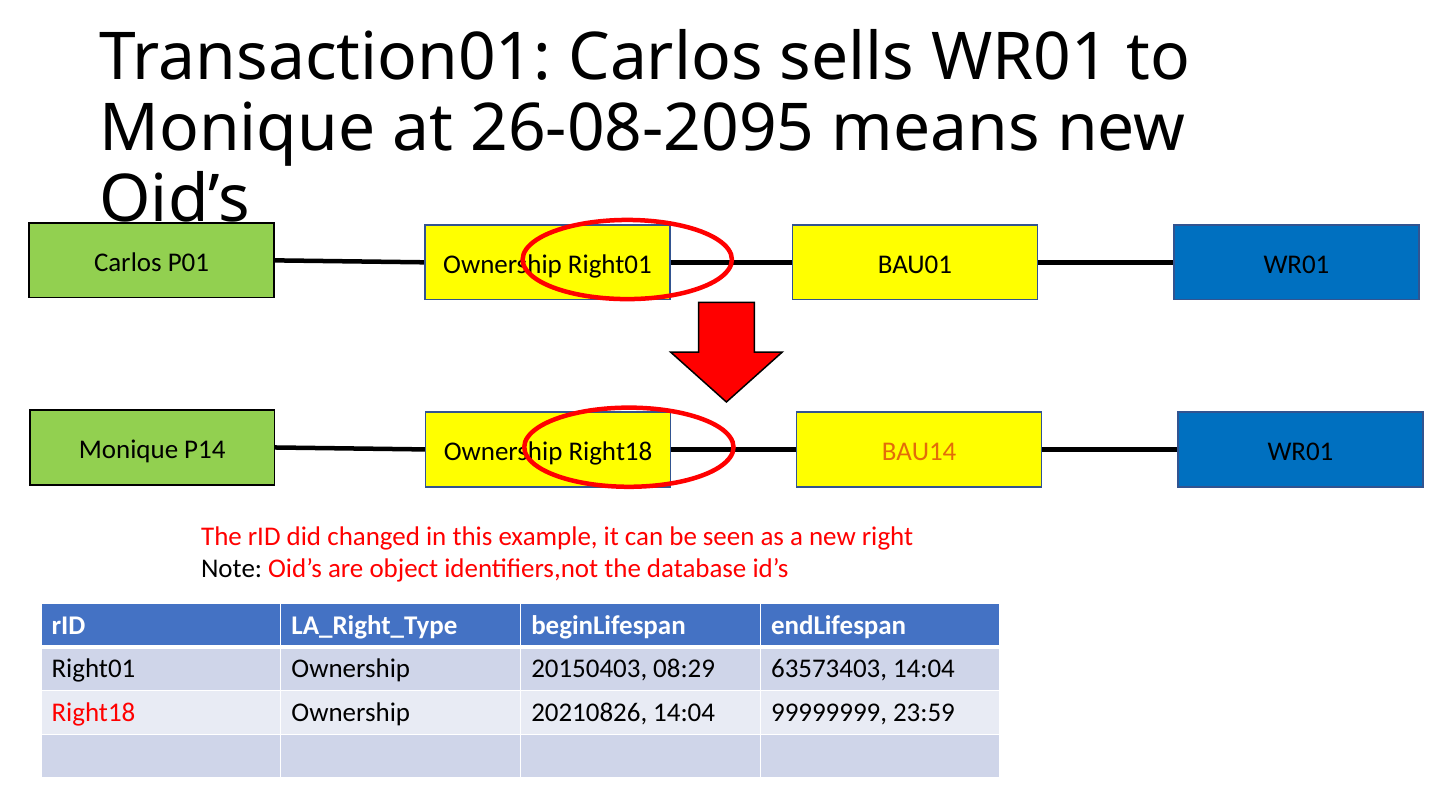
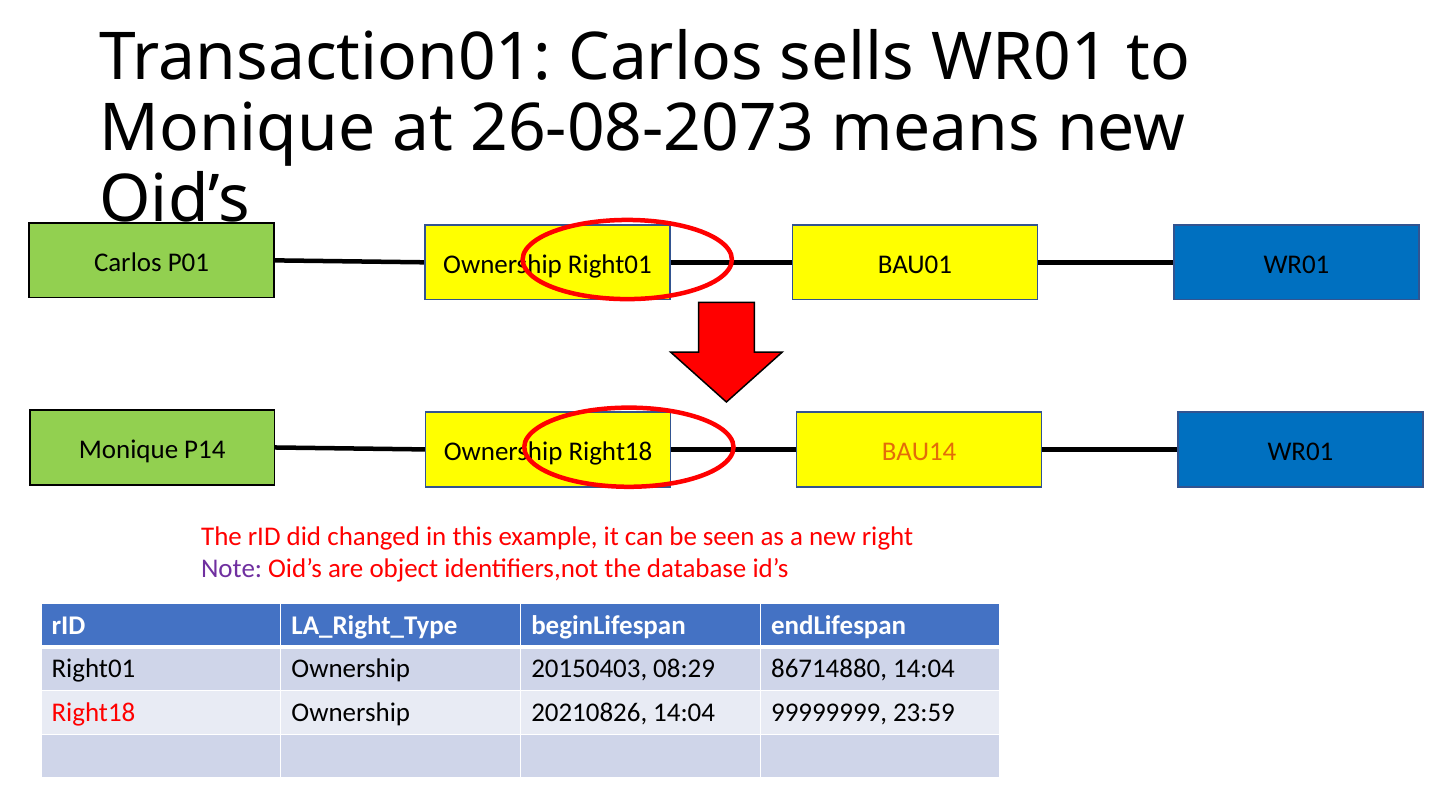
26-08-2095: 26-08-2095 -> 26-08-2073 (643, 129)
Note colour: black -> purple (232, 569)
63573403: 63573403 -> 86714880 (829, 669)
